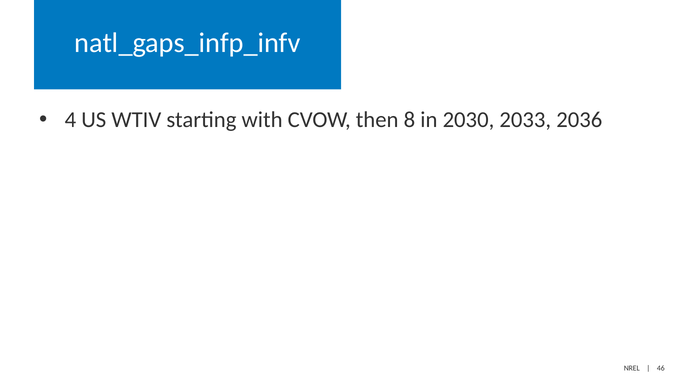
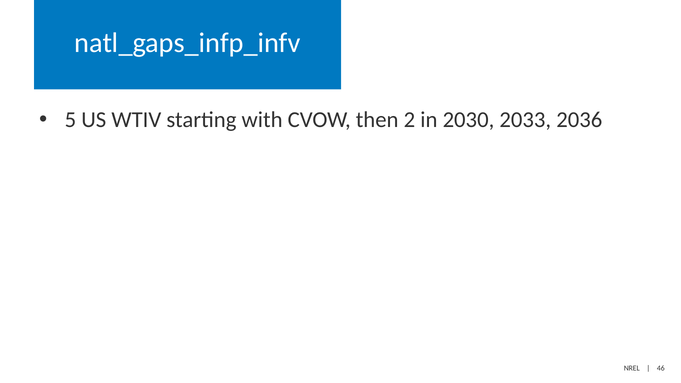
4: 4 -> 5 (70, 120)
8: 8 -> 2 (409, 120)
